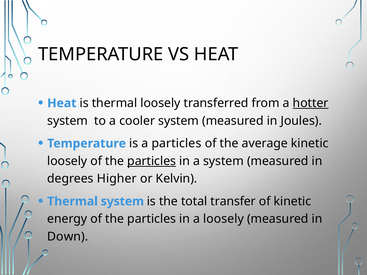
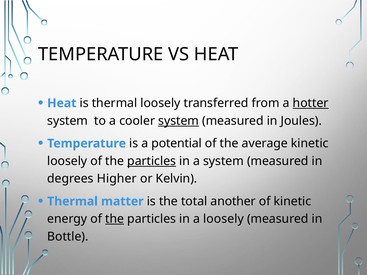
system underline: none -> present (179, 121)
a particles: particles -> potential (177, 144)
Thermal system: system -> matter (122, 202)
transfer: transfer -> another (233, 202)
the underline: none -> present (115, 219)
Down: Down -> Bottle (68, 237)
